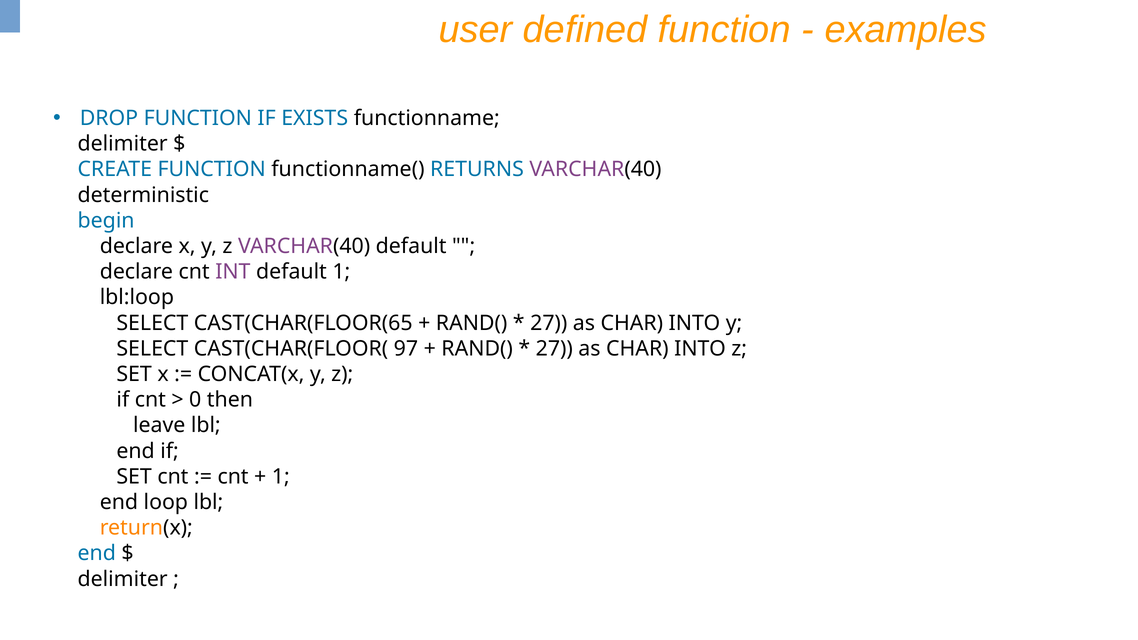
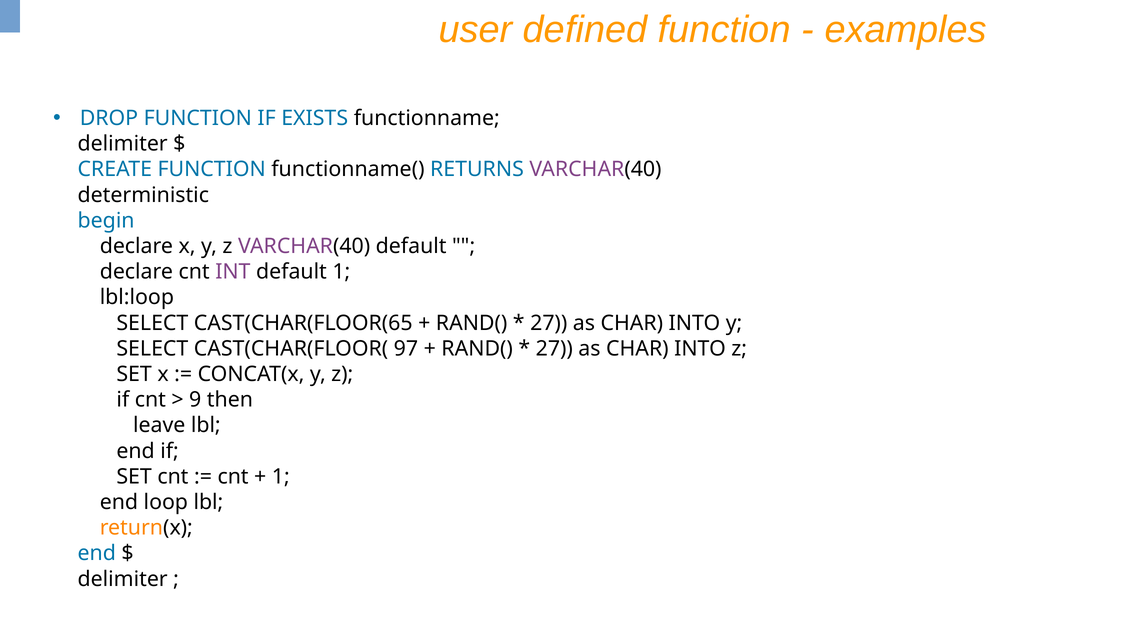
0: 0 -> 9 (195, 400)
